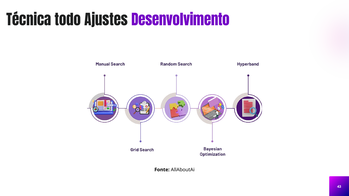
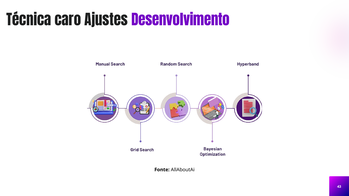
todo: todo -> caro (68, 21)
